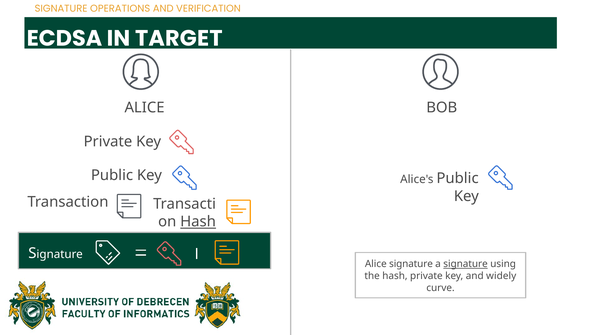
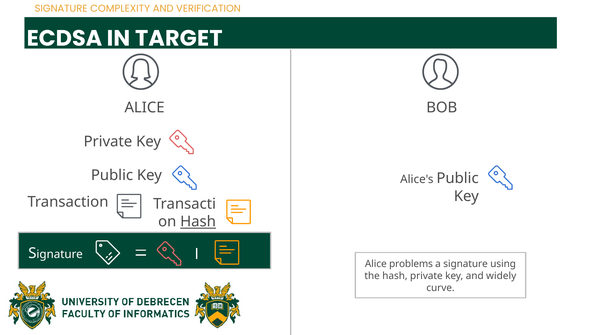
OPERATIONS: OPERATIONS -> COMPLEXITY (120, 9)
Alice signature: signature -> problems (411, 264)
signature underline: present -> none (466, 264)
